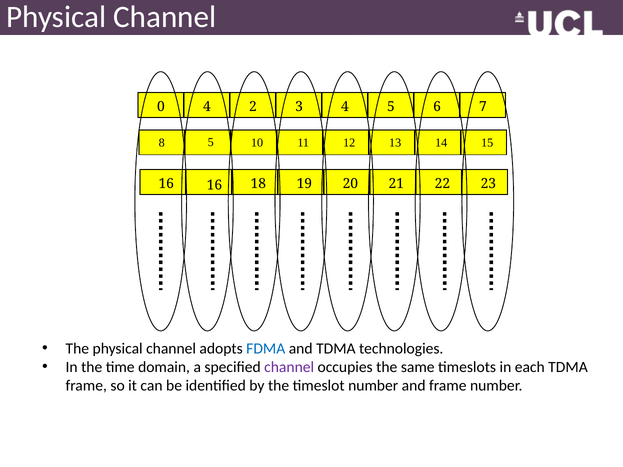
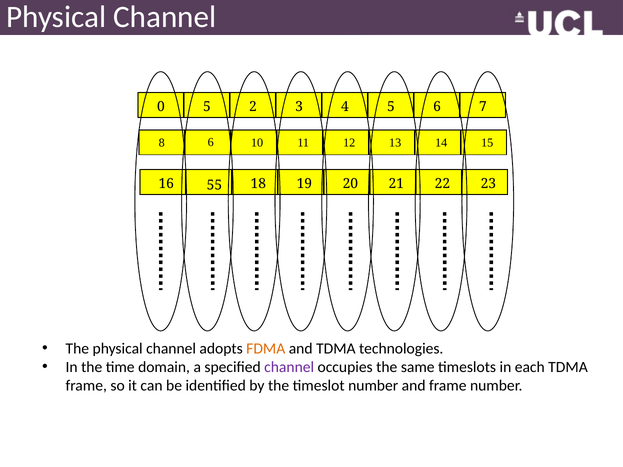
0 4: 4 -> 5 (207, 107)
8 5: 5 -> 6 (211, 143)
16 16: 16 -> 55 (214, 185)
FDMA colour: blue -> orange (266, 349)
